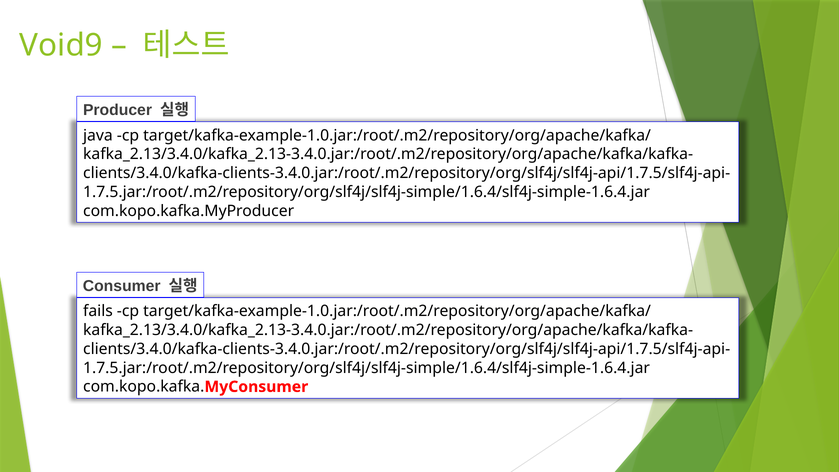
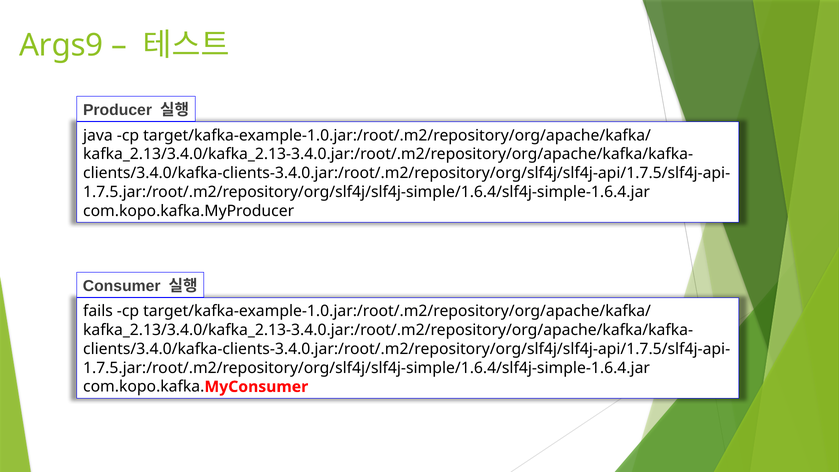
Void9: Void9 -> Args9 (61, 45)
